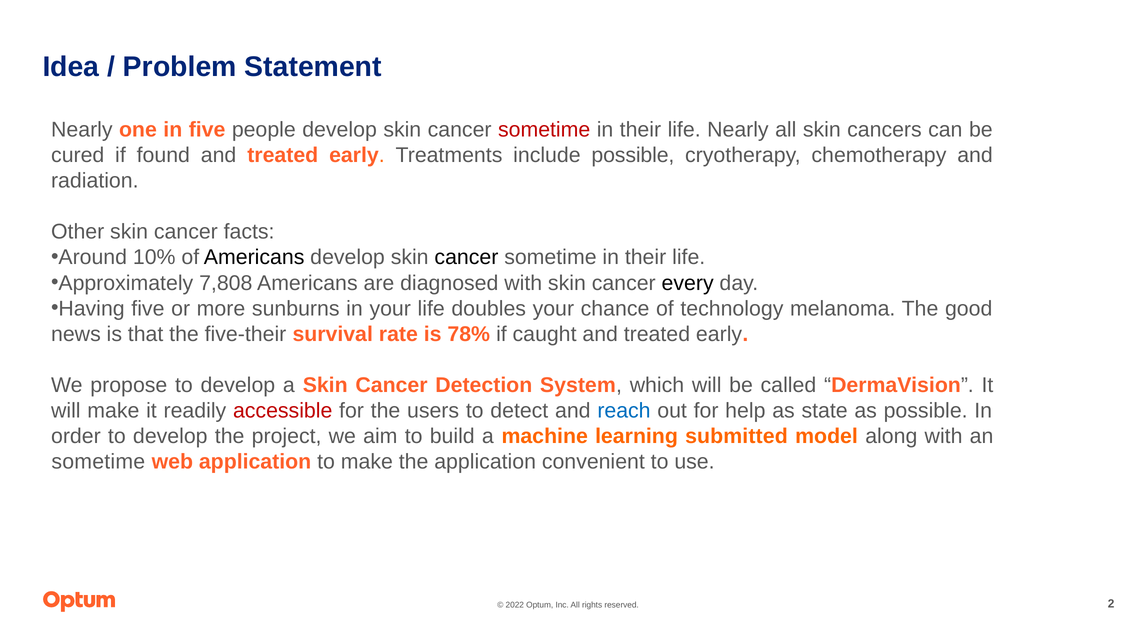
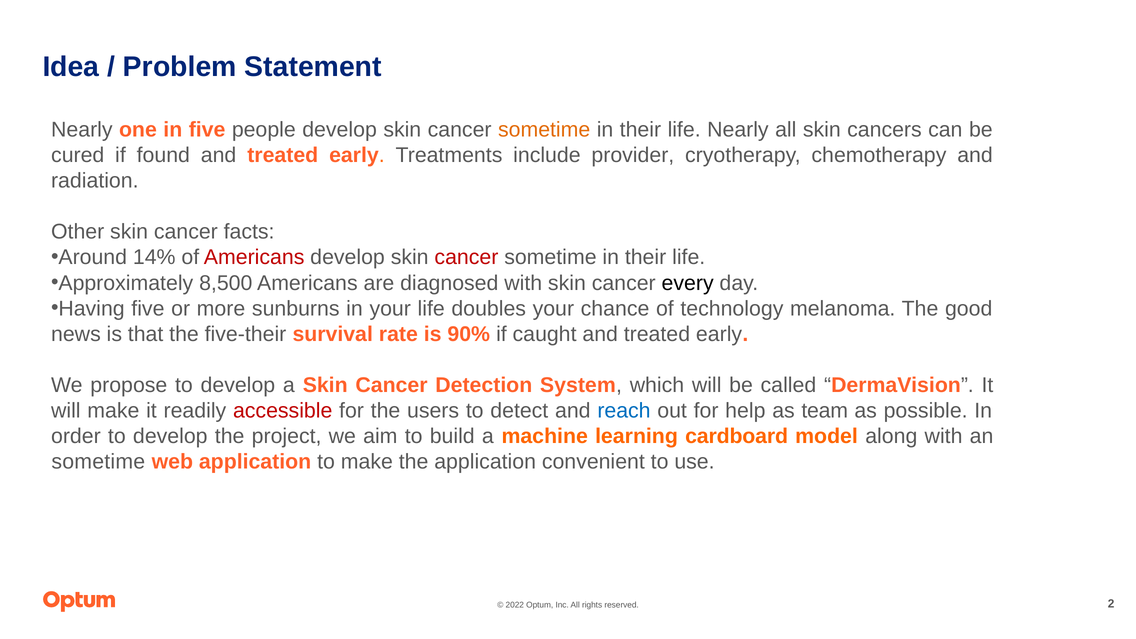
sometime colour: red -> orange (544, 130)
include possible: possible -> provider (633, 155)
10%: 10% -> 14% (154, 257)
Americans colour: black -> red (254, 257)
cancer colour: black -> red (466, 257)
7,808: 7,808 -> 8,500 (226, 283)
78%: 78% -> 90% (469, 334)
state: state -> team (825, 411)
submitted: submitted -> cardboard (737, 436)
